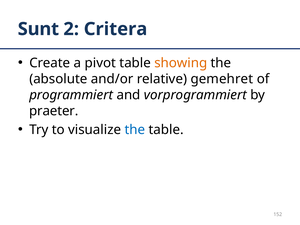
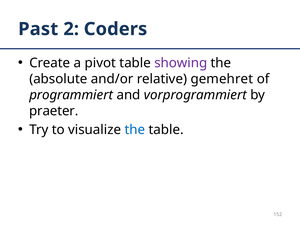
Sunt: Sunt -> Past (38, 29)
Critera: Critera -> Coders (115, 29)
showing colour: orange -> purple (181, 63)
